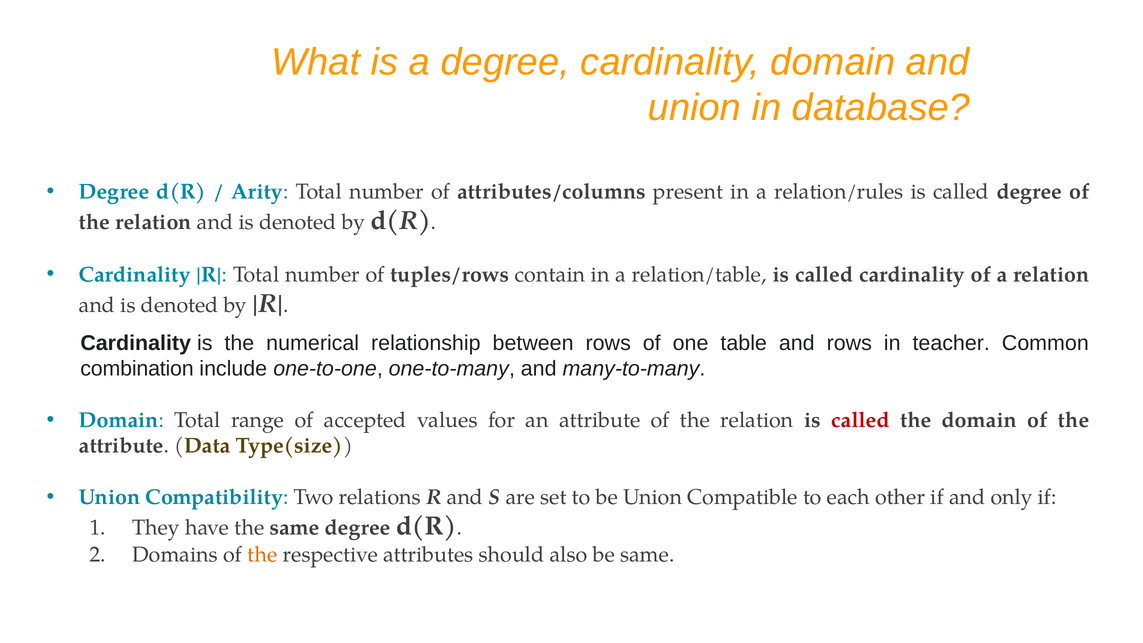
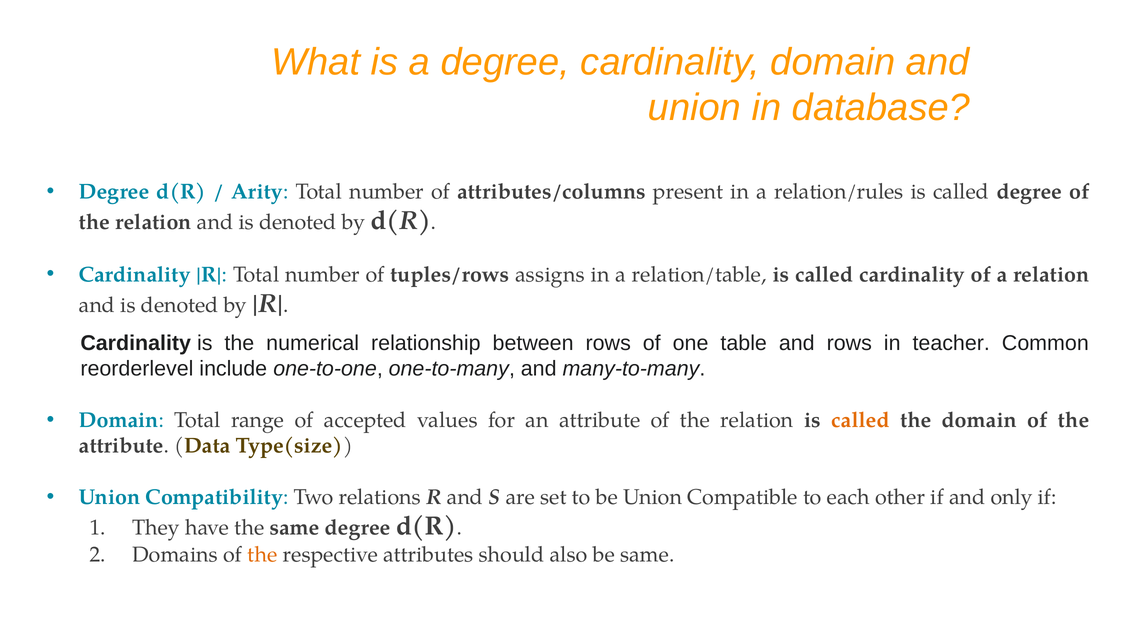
contain: contain -> assigns (550, 274)
combination: combination -> reorderlevel (137, 369)
called colour: red -> orange (861, 420)
